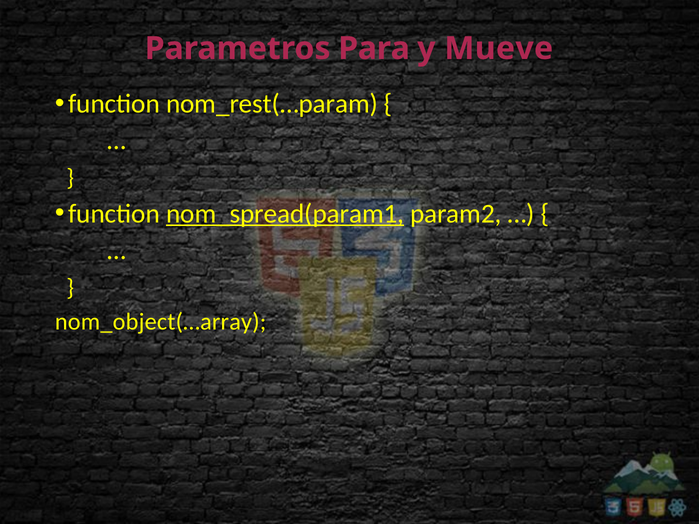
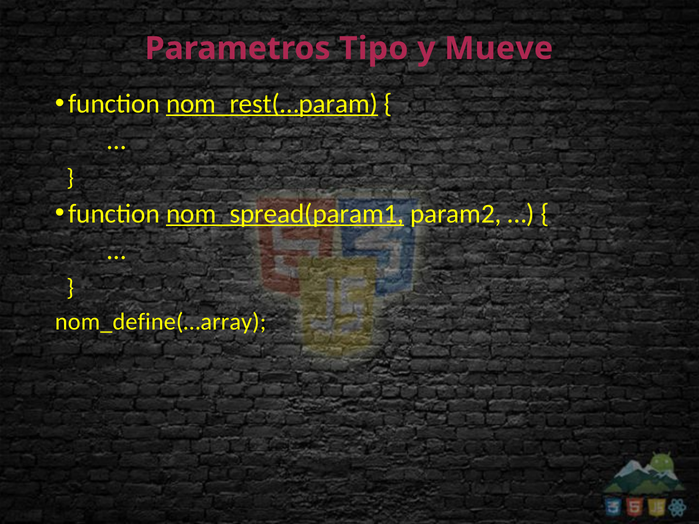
Para: Para -> Tipo (374, 48)
nom_rest(…param underline: none -> present (272, 104)
nom_object(…array: nom_object(…array -> nom_define(…array (161, 322)
